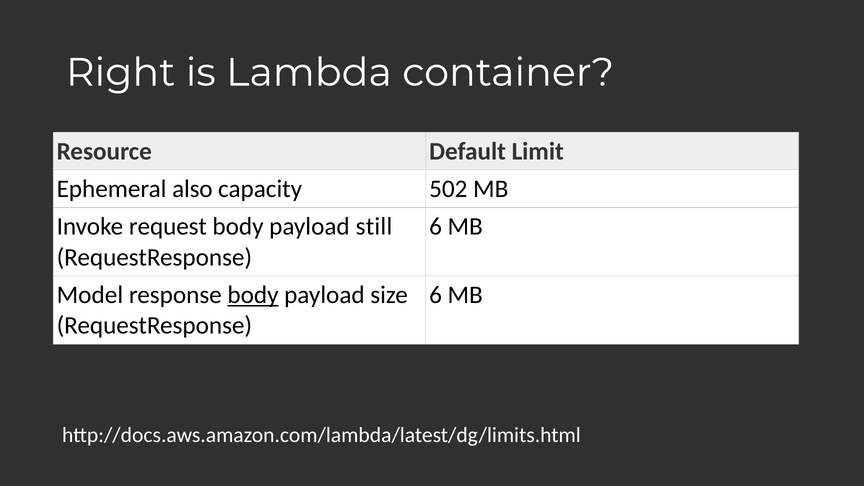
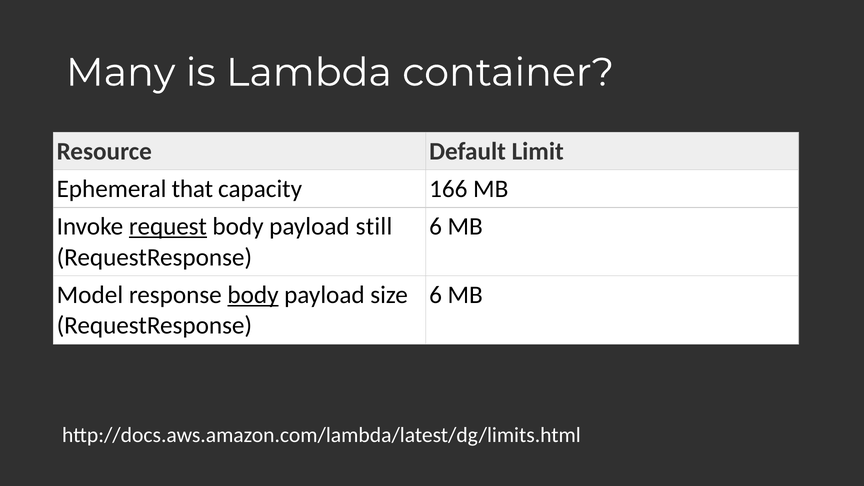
Right: Right -> Many (121, 73)
also: also -> that (192, 189)
502: 502 -> 166 (448, 189)
request underline: none -> present (168, 227)
